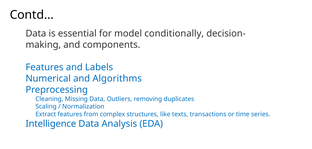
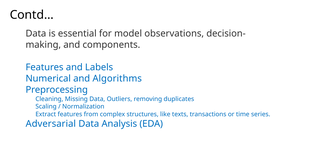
conditionally: conditionally -> observations (174, 33)
Intelligence: Intelligence -> Adversarial (51, 124)
